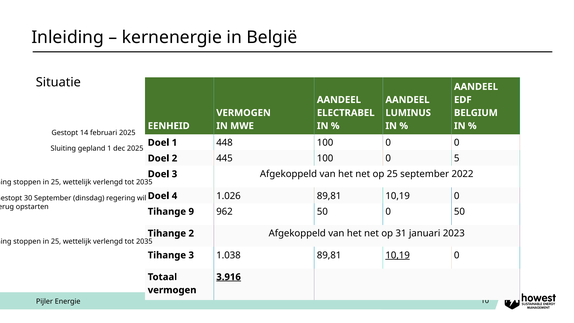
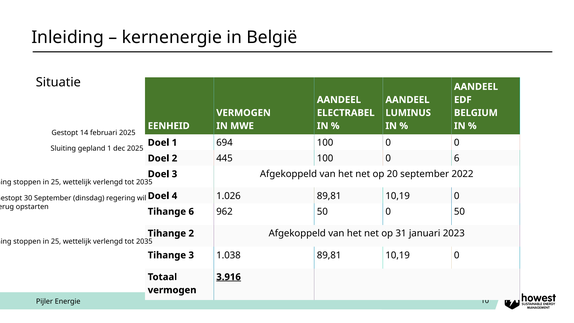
448: 448 -> 694 (224, 143)
0 5: 5 -> 6 (457, 158)
op 25: 25 -> 20 (392, 174)
Tihange 9: 9 -> 6 (191, 212)
10,19 underline: present -> none (398, 255)
